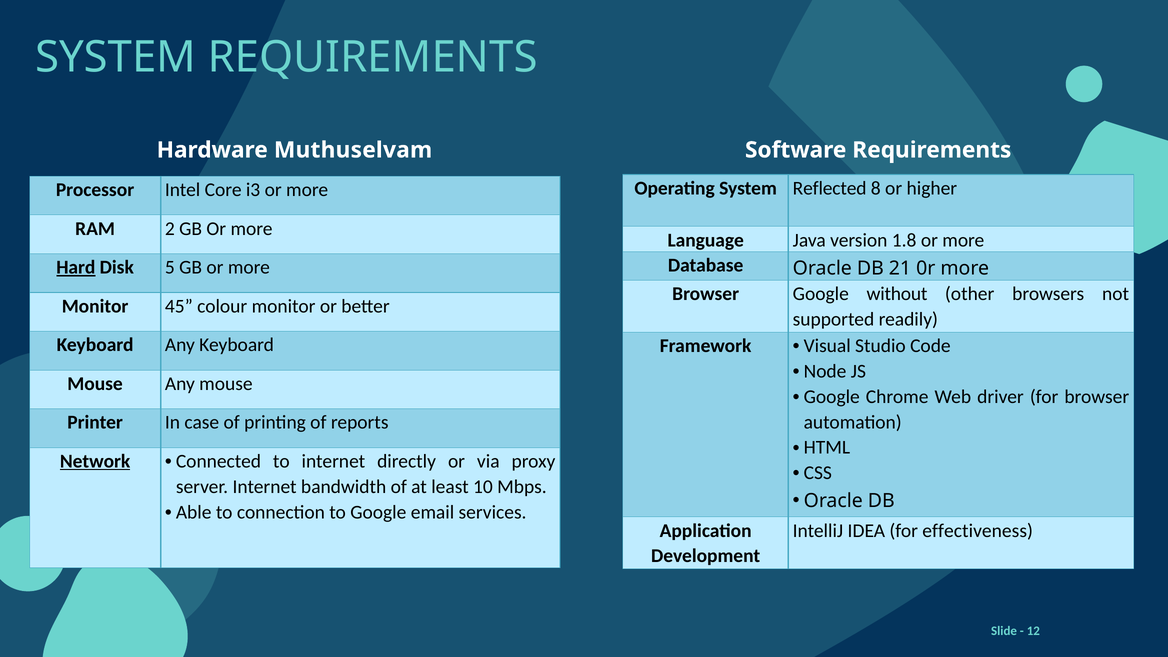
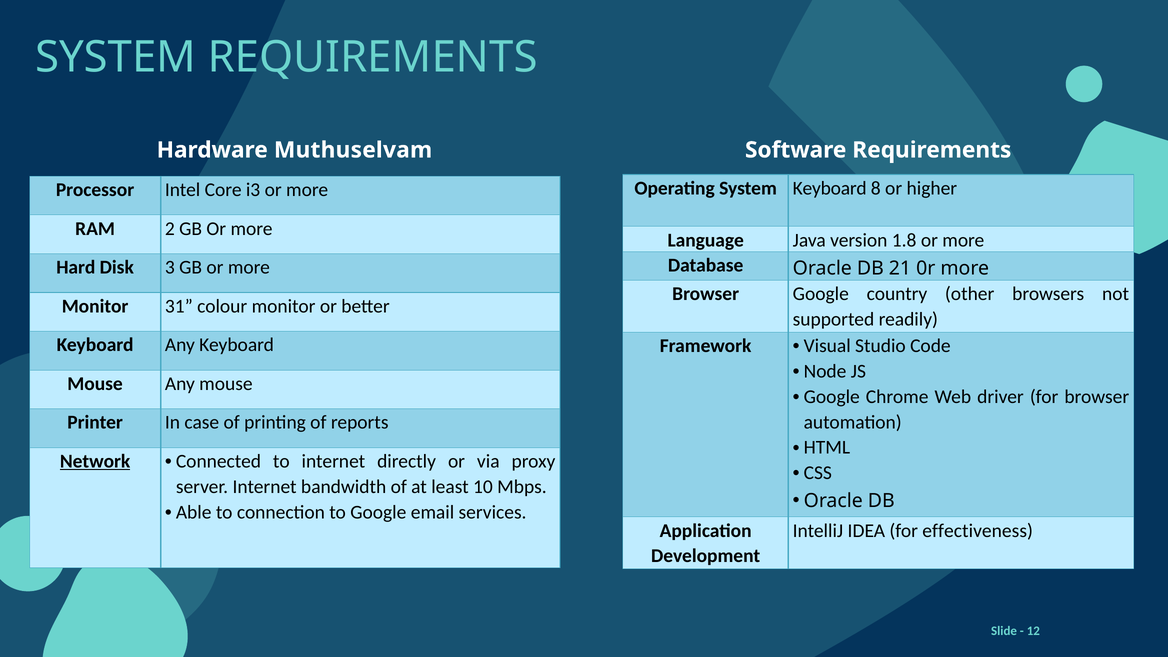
System Reflected: Reflected -> Keyboard (830, 188)
Hard underline: present -> none (76, 267)
5: 5 -> 3 (170, 267)
without: without -> country (897, 294)
45: 45 -> 31 (179, 306)
